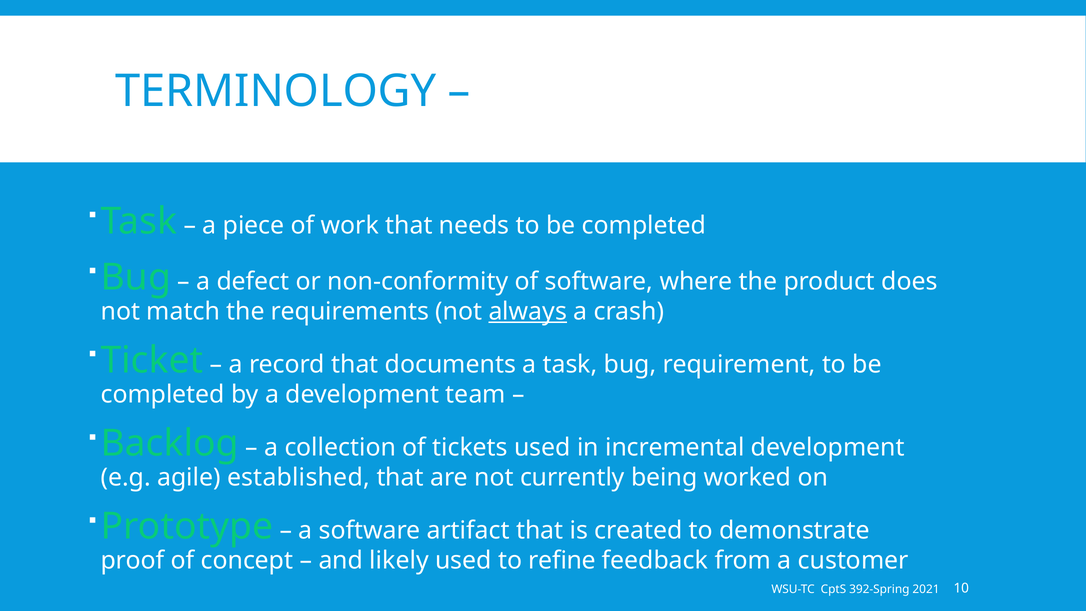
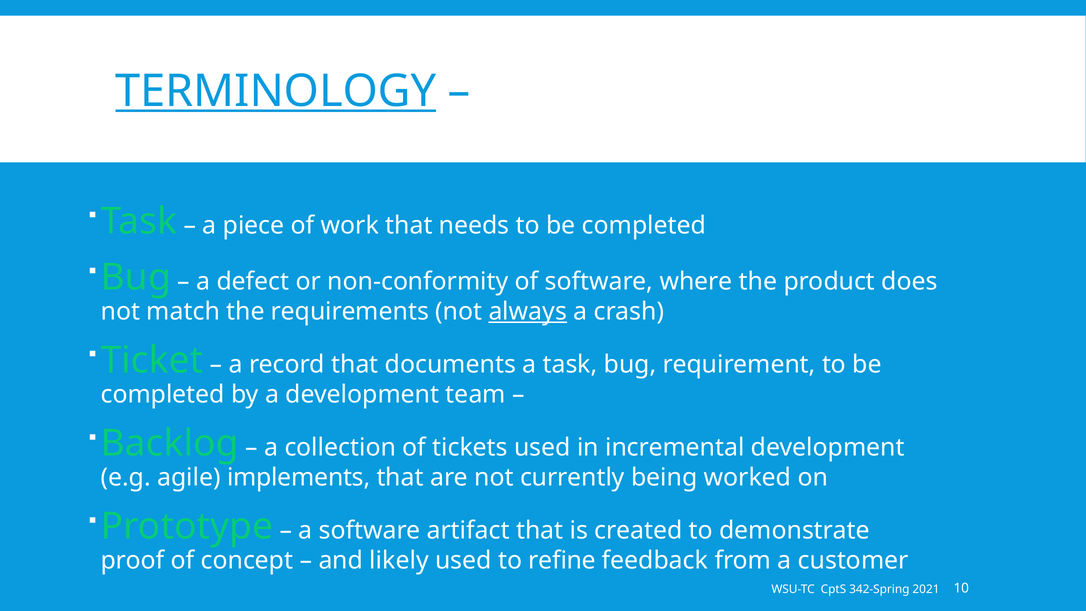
TERMINOLOGY underline: none -> present (276, 91)
established: established -> implements (299, 477)
392-Spring: 392-Spring -> 342-Spring (879, 589)
